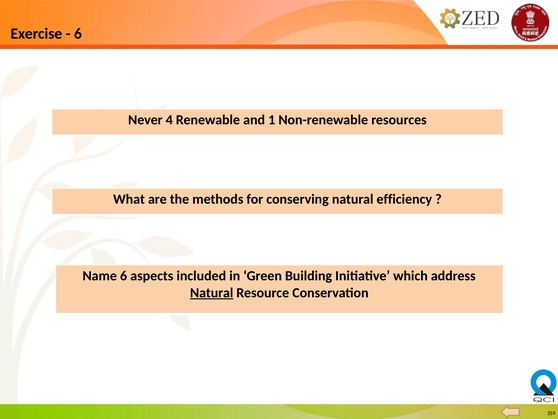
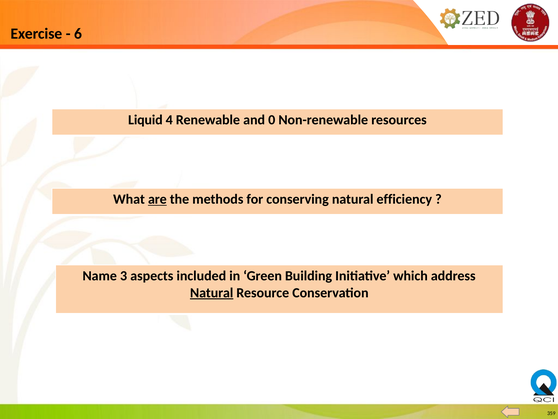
Never: Never -> Liquid (145, 120)
1: 1 -> 0 (272, 120)
are underline: none -> present (157, 199)
Name 6: 6 -> 3 (124, 276)
